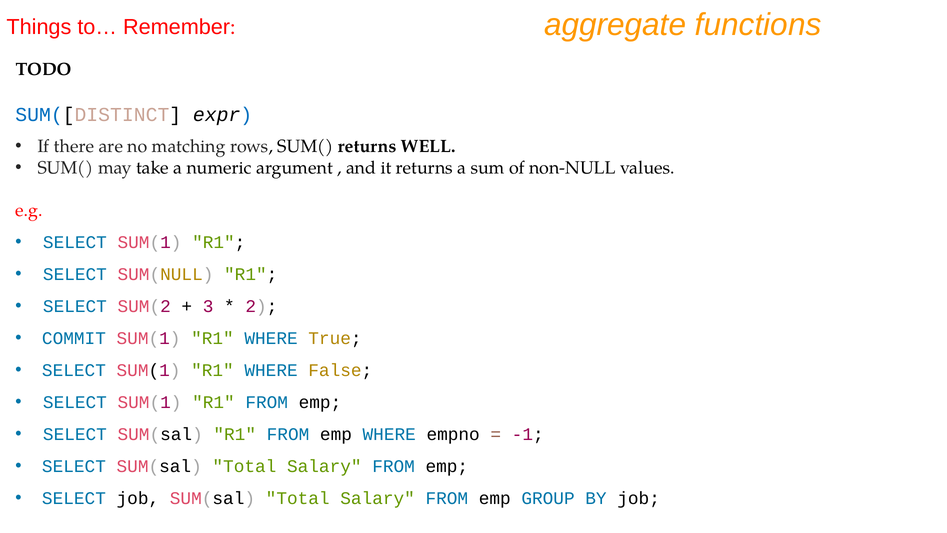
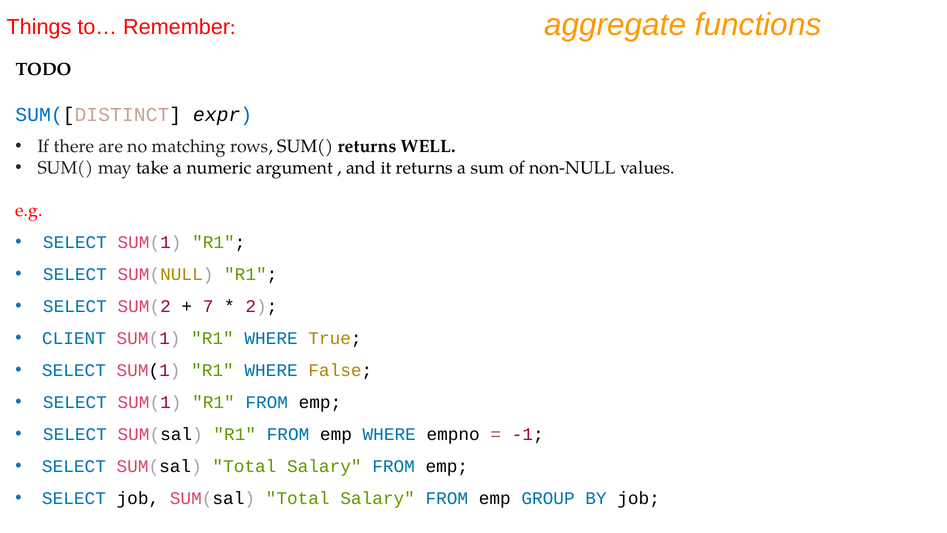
3: 3 -> 7 (208, 306)
COMMIT: COMMIT -> CLIENT (74, 338)
